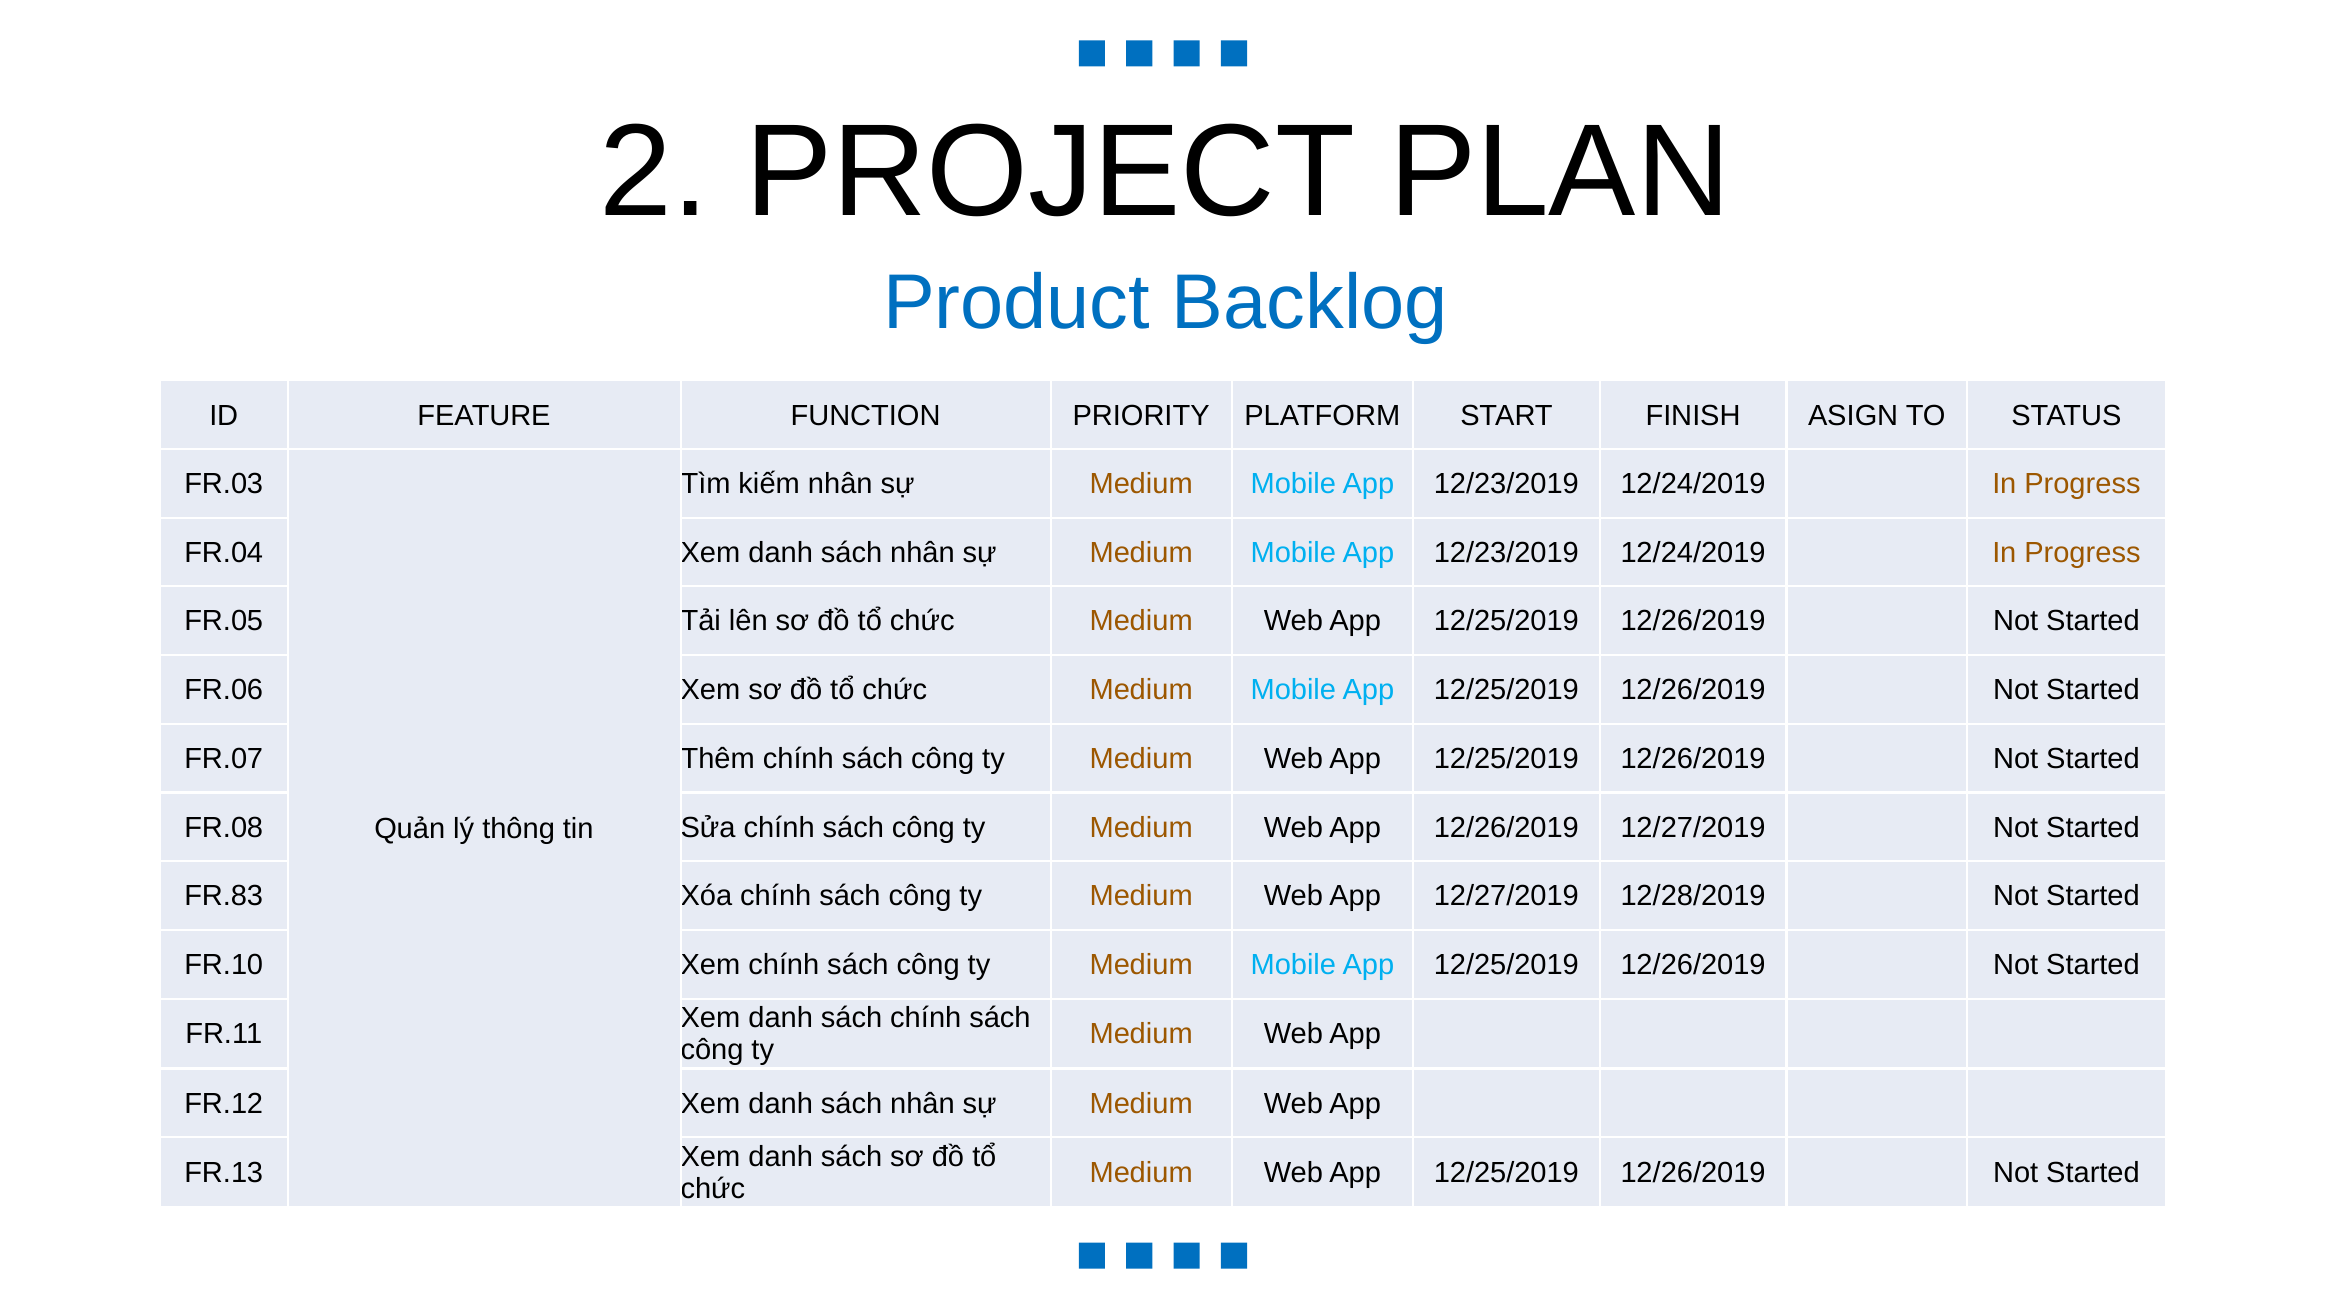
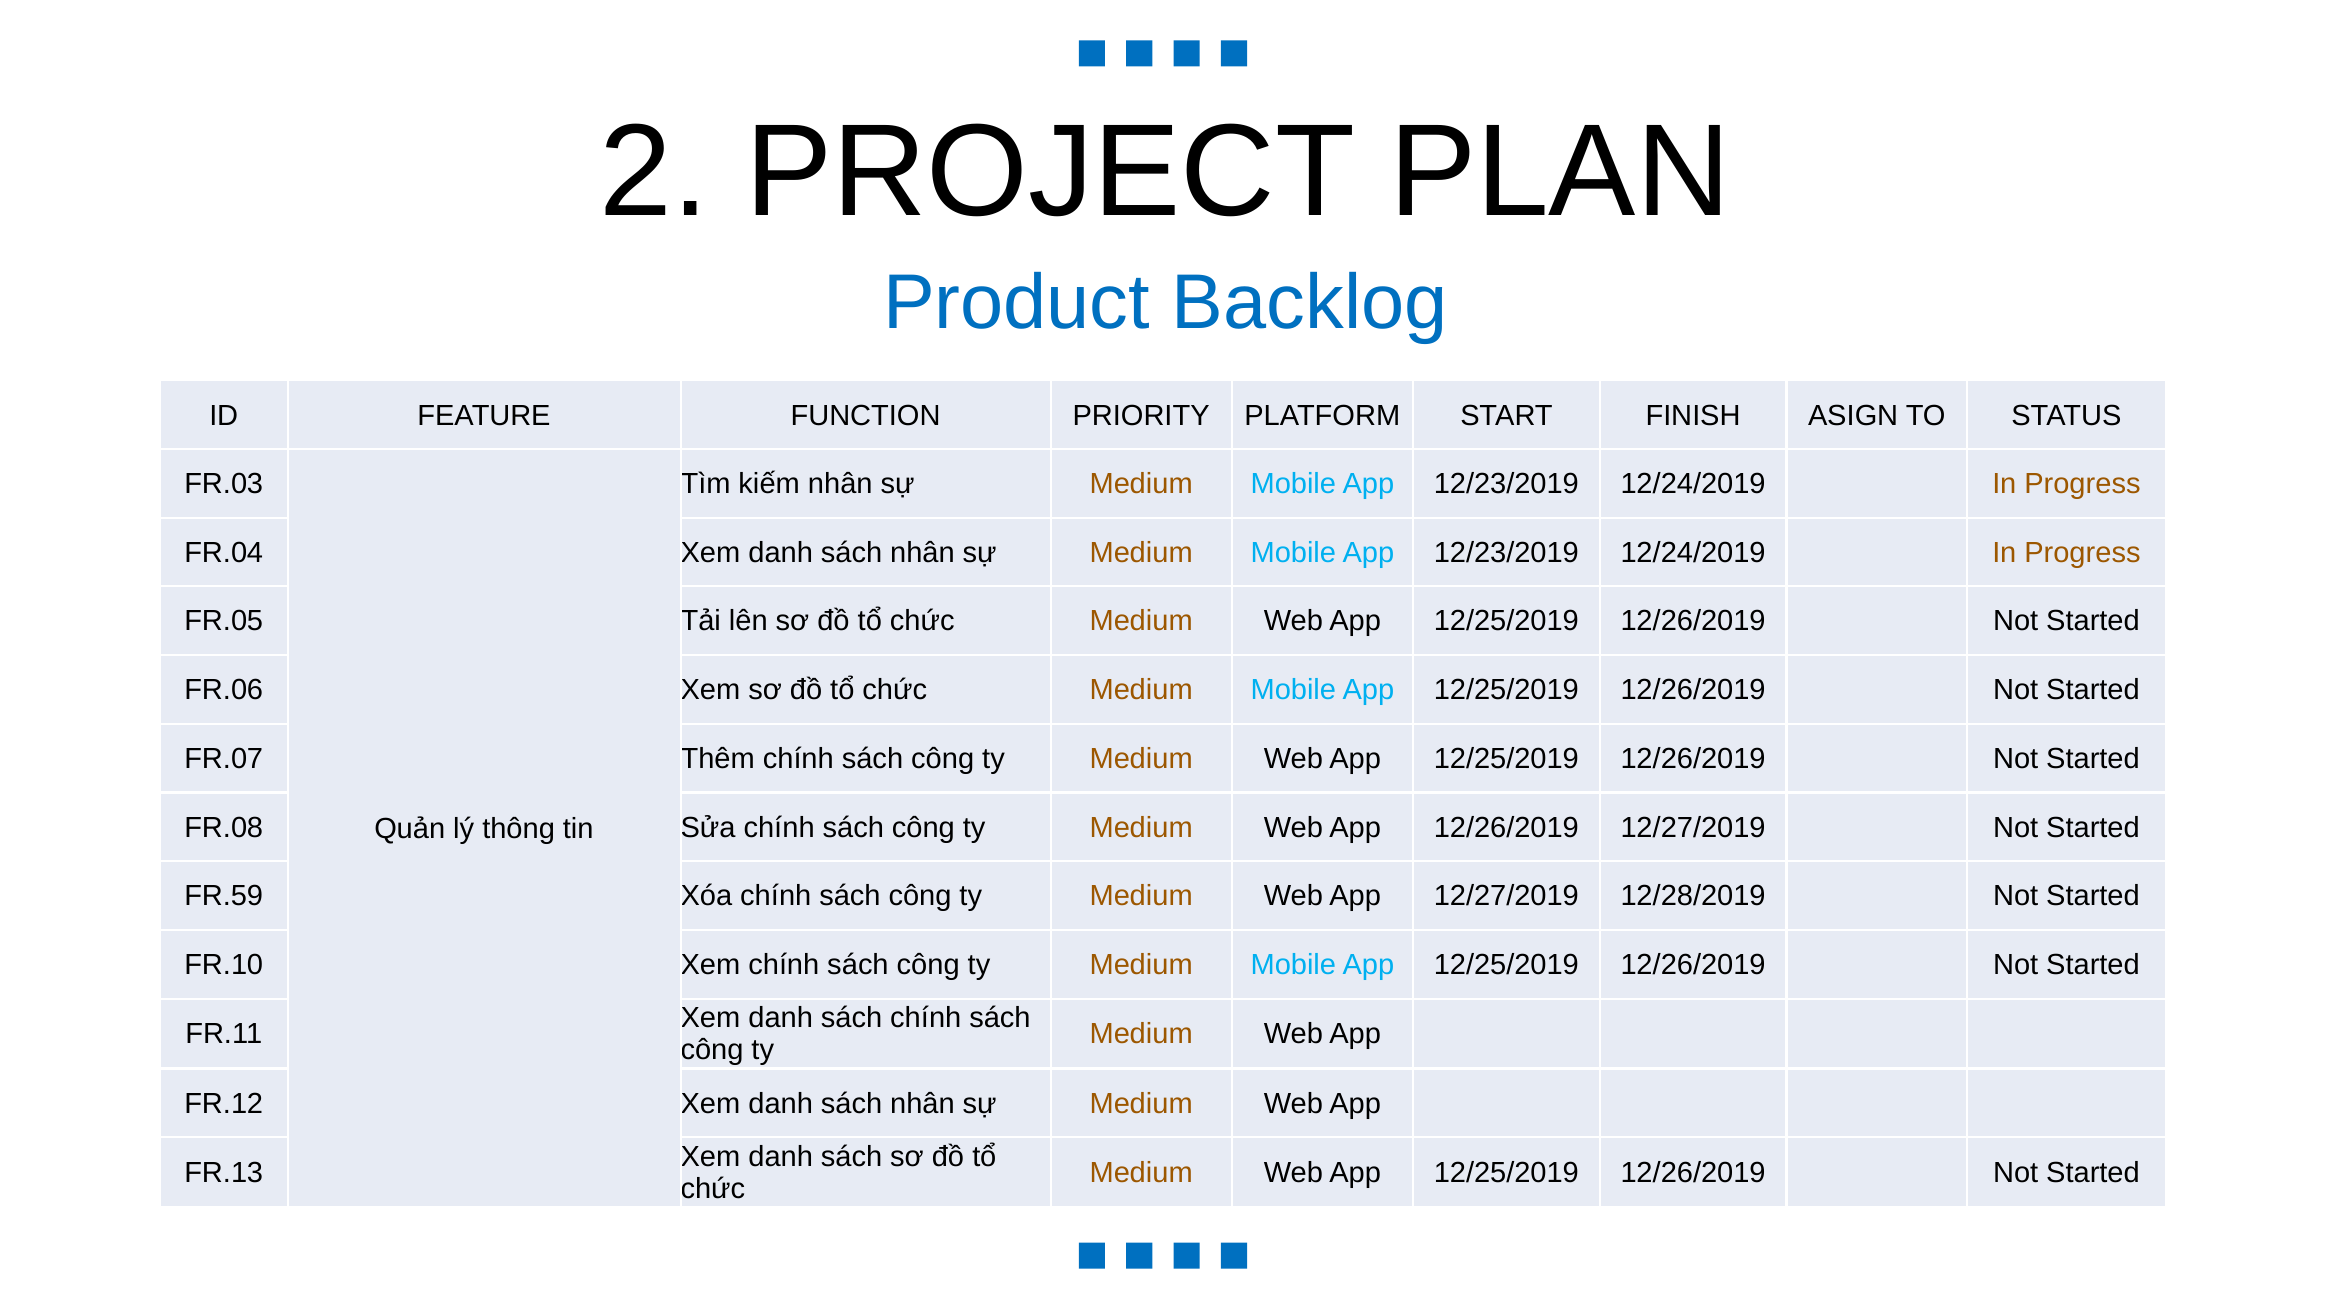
FR.83: FR.83 -> FR.59 (224, 896)
